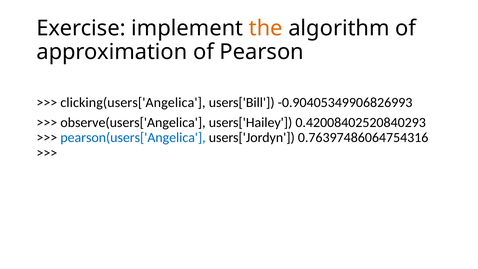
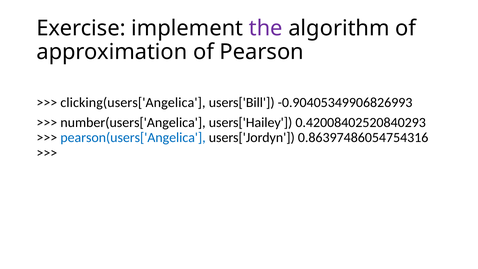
the colour: orange -> purple (266, 28)
observe(users['Angelica: observe(users['Angelica -> number(users['Angelica (133, 123)
0.76397486064754316: 0.76397486064754316 -> 0.86397486054754316 (363, 138)
